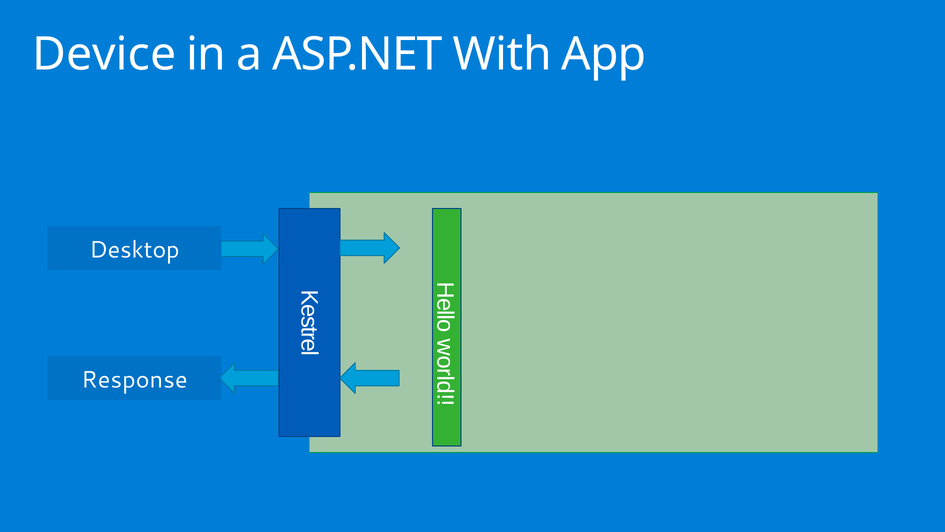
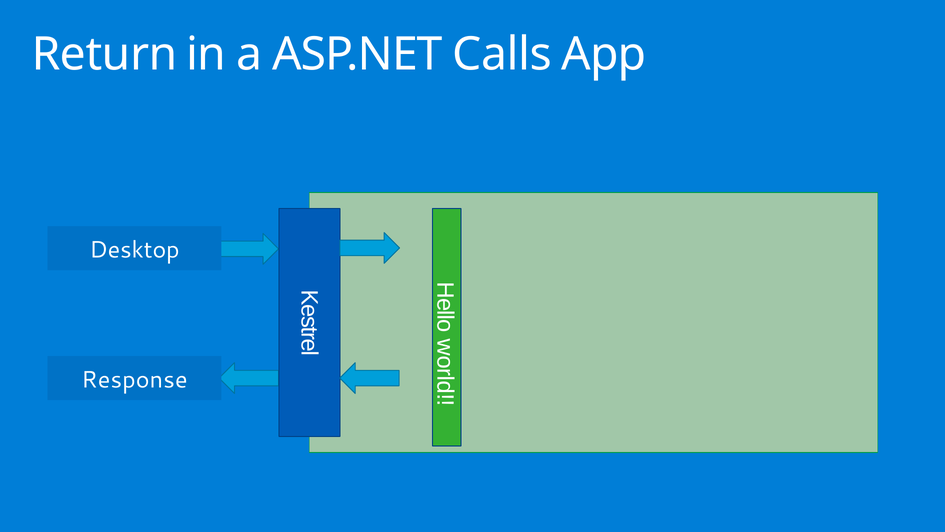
Device: Device -> Return (105, 54)
With: With -> Calls (502, 54)
